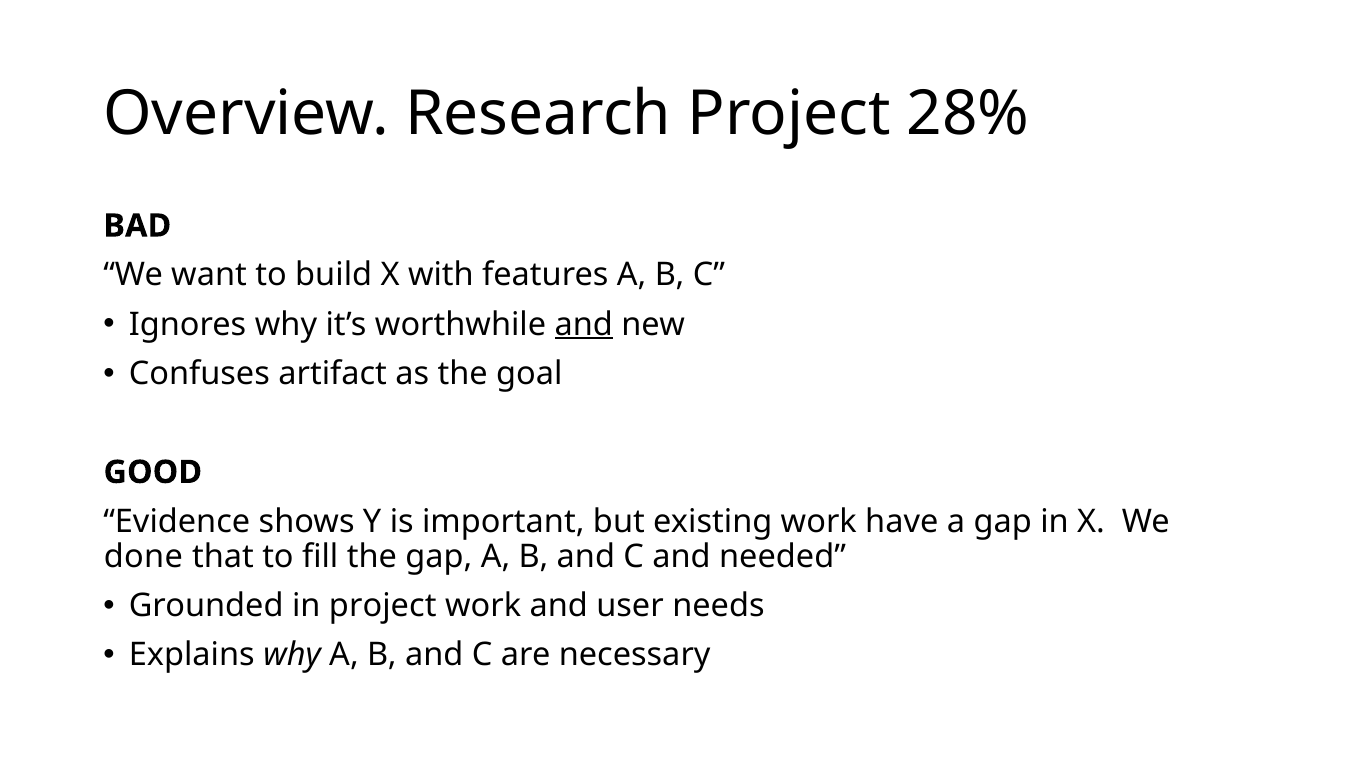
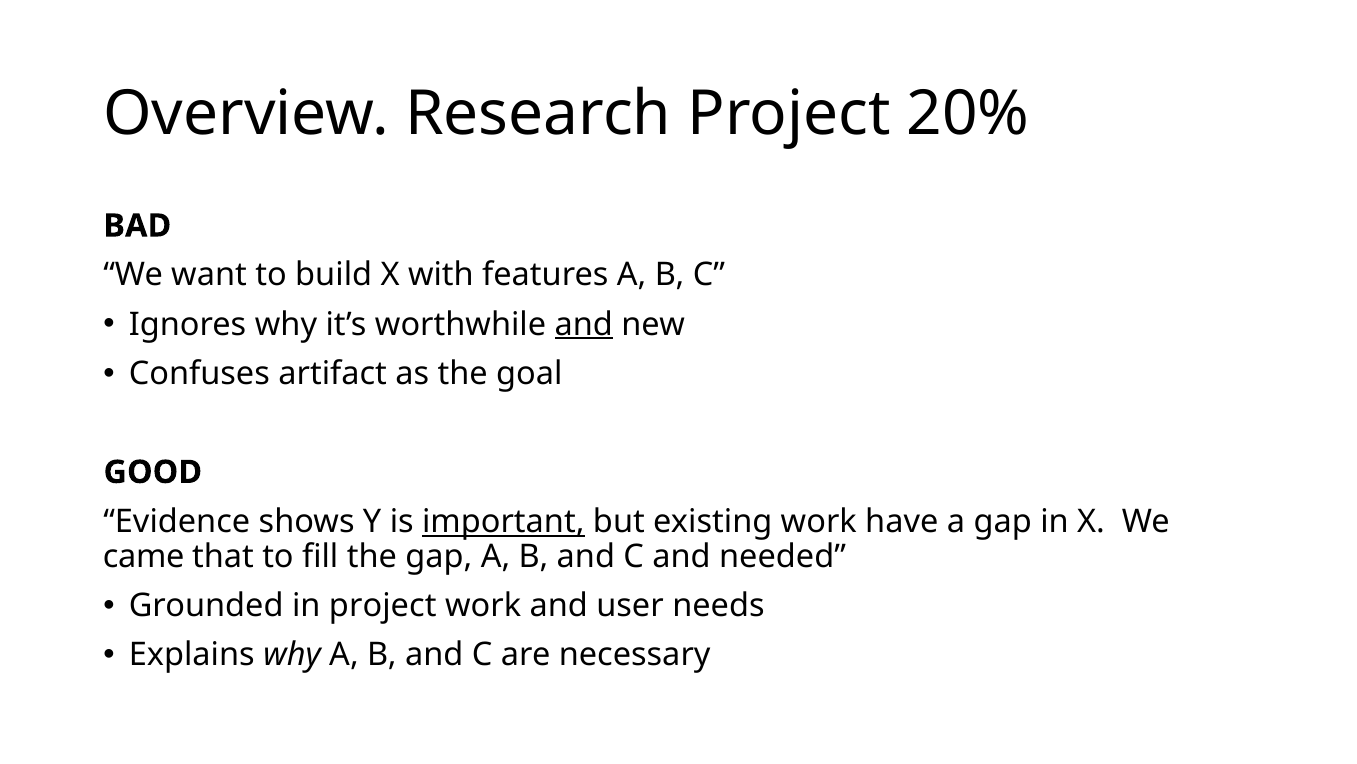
28%: 28% -> 20% (968, 114)
important underline: none -> present (503, 521)
done: done -> came (144, 556)
